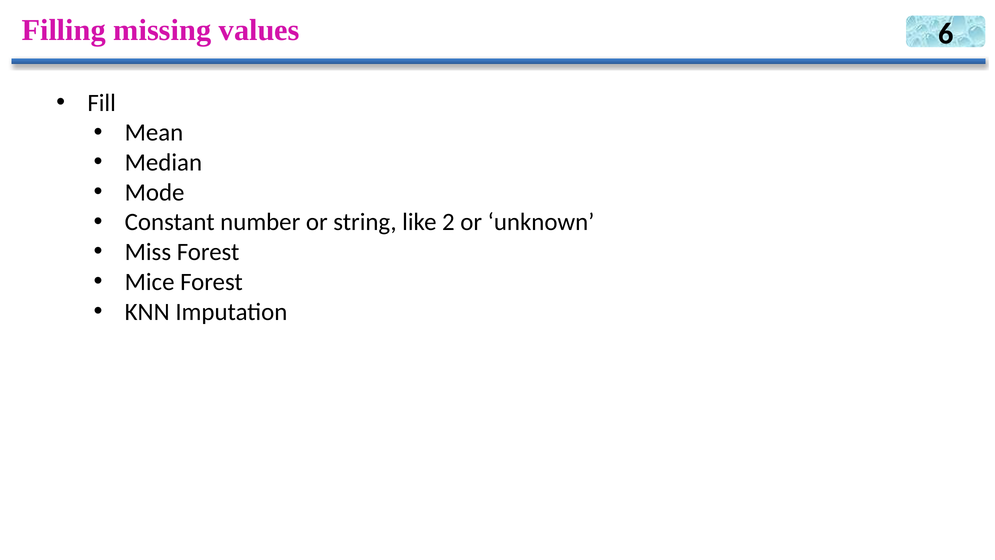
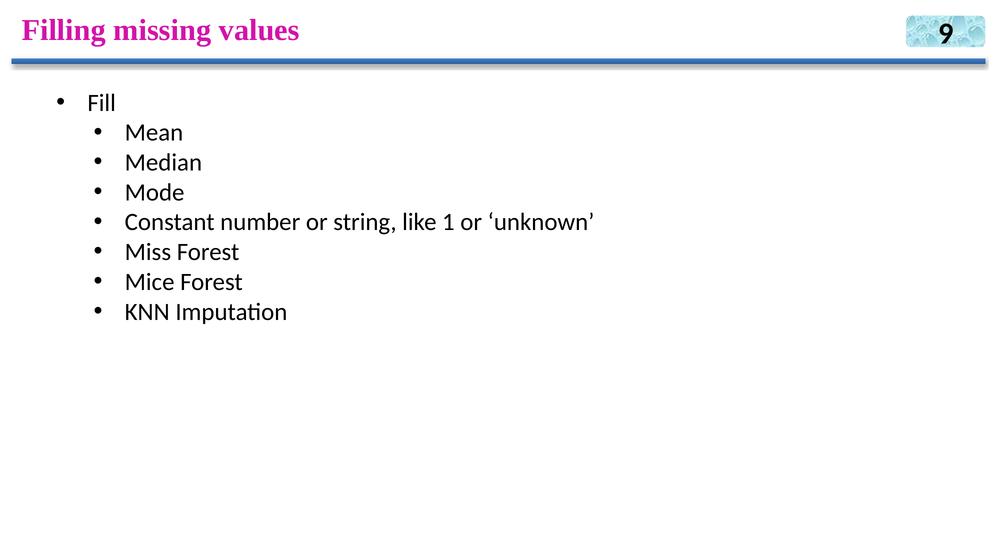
6: 6 -> 9 (946, 34)
2: 2 -> 1 (448, 222)
